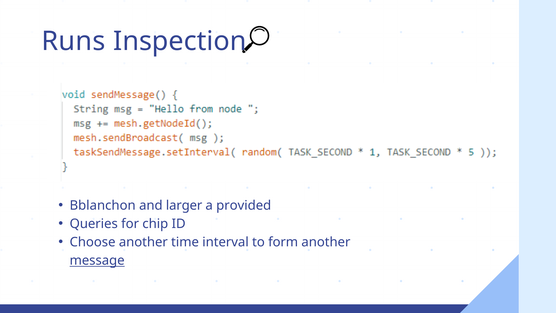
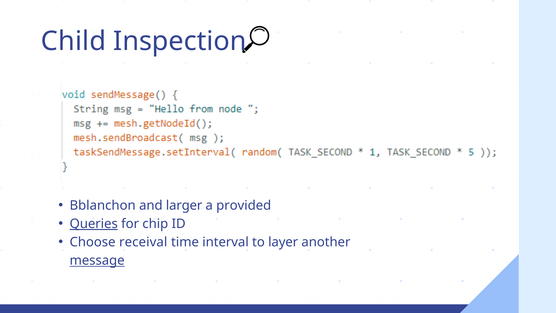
Runs: Runs -> Child (74, 41)
Queries underline: none -> present (94, 224)
Choose another: another -> receival (143, 242)
form: form -> layer (283, 242)
